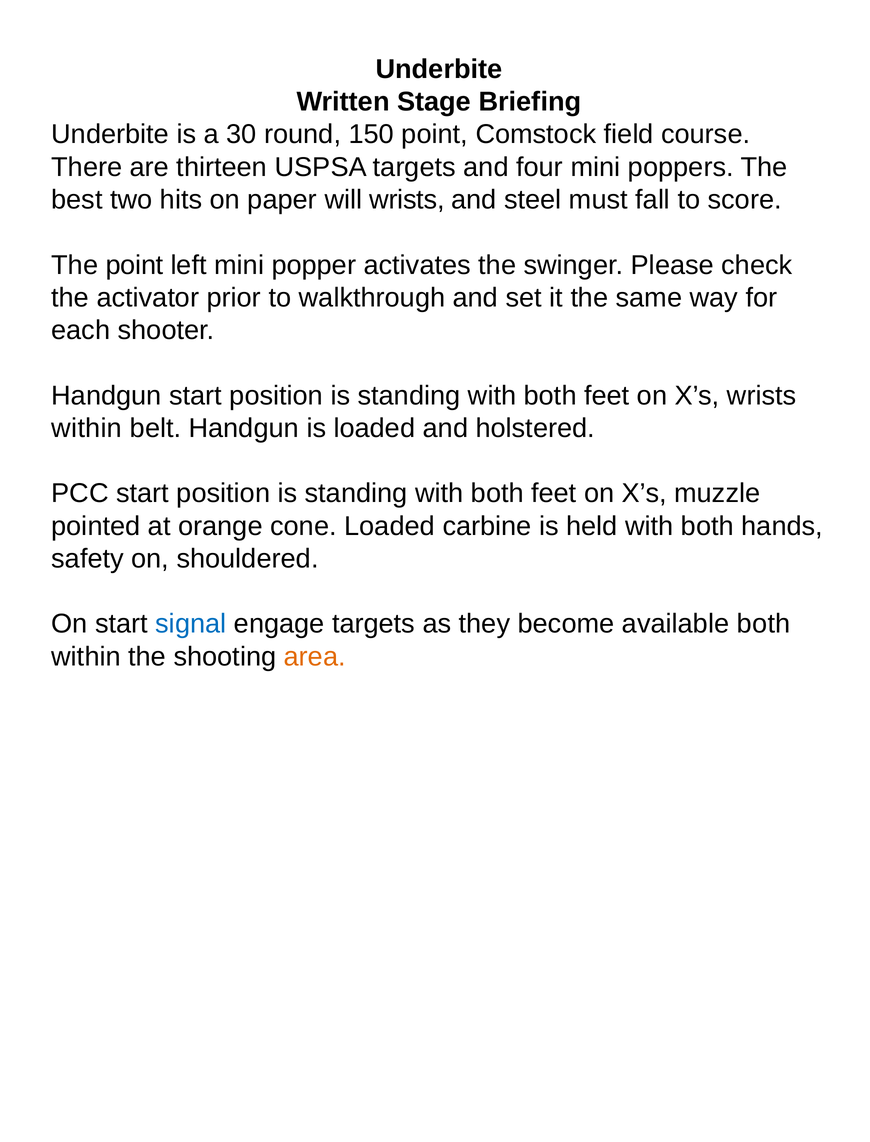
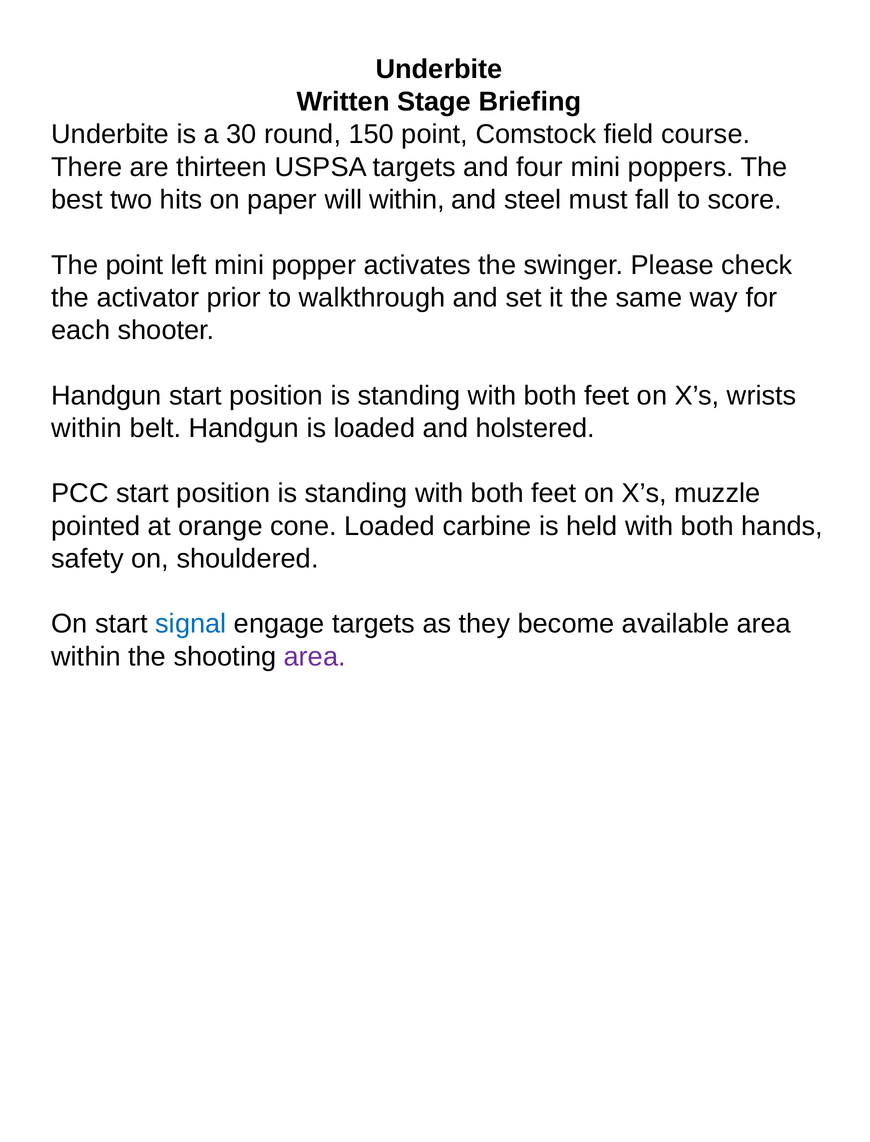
will wrists: wrists -> within (407, 200)
available both: both -> area (764, 624)
area colour: orange -> purple (315, 657)
